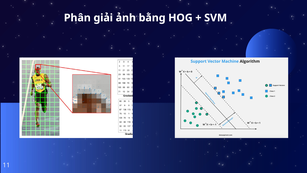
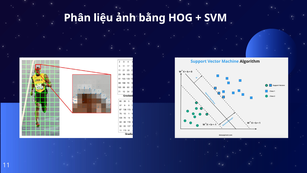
giải: giải -> liệu (103, 18)
